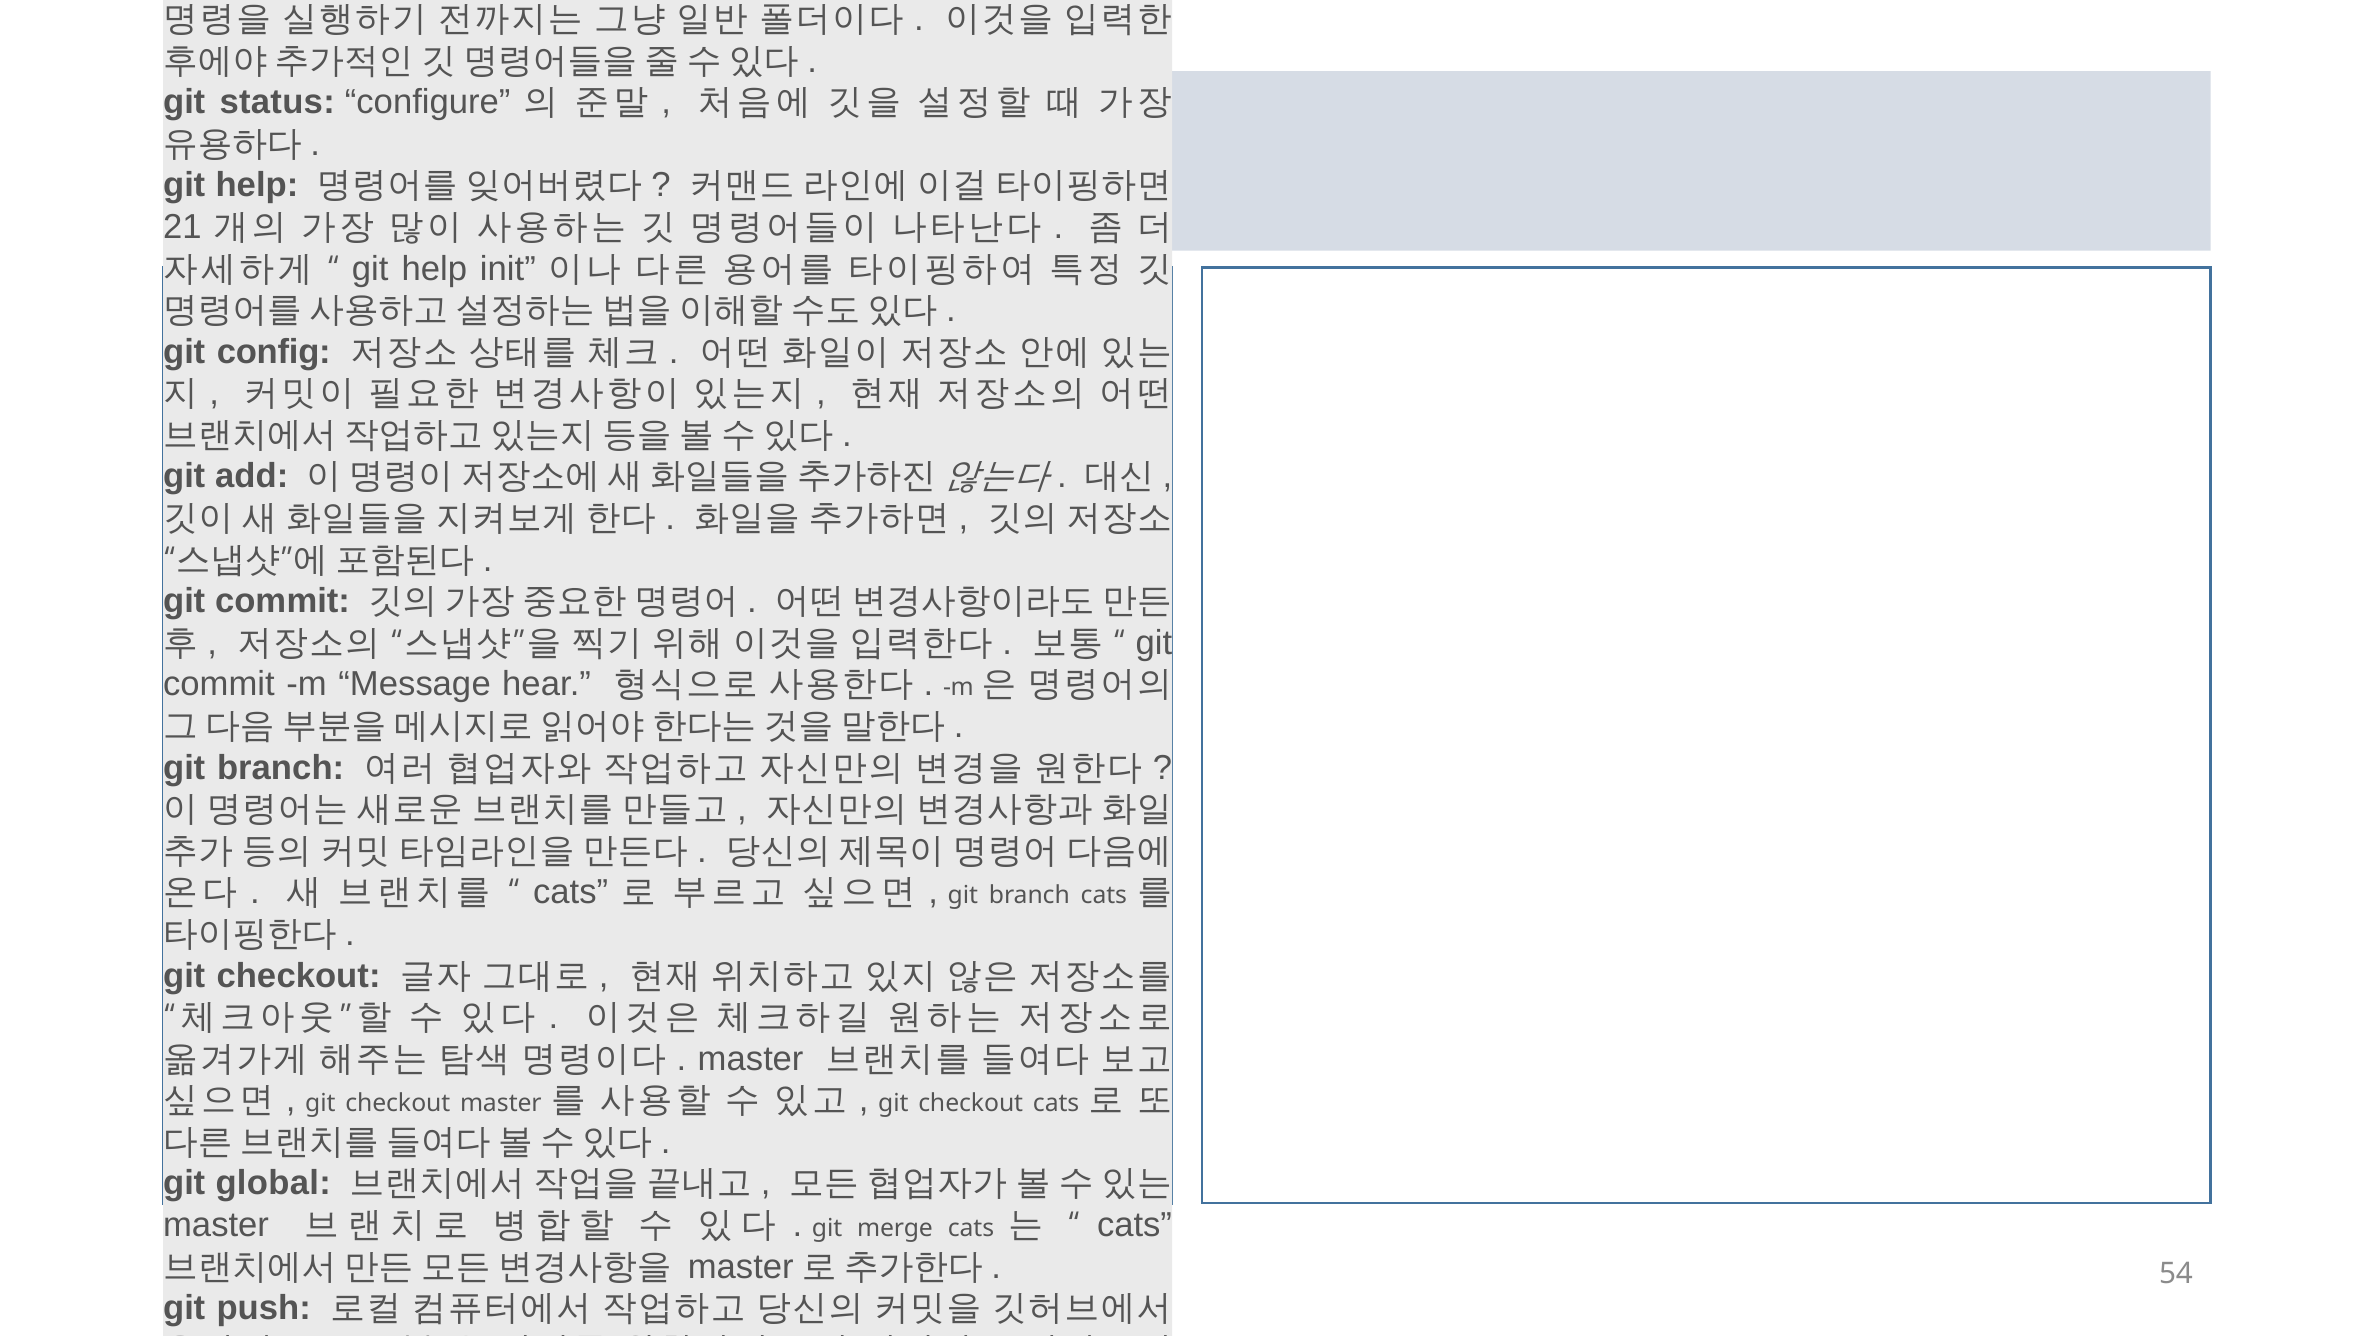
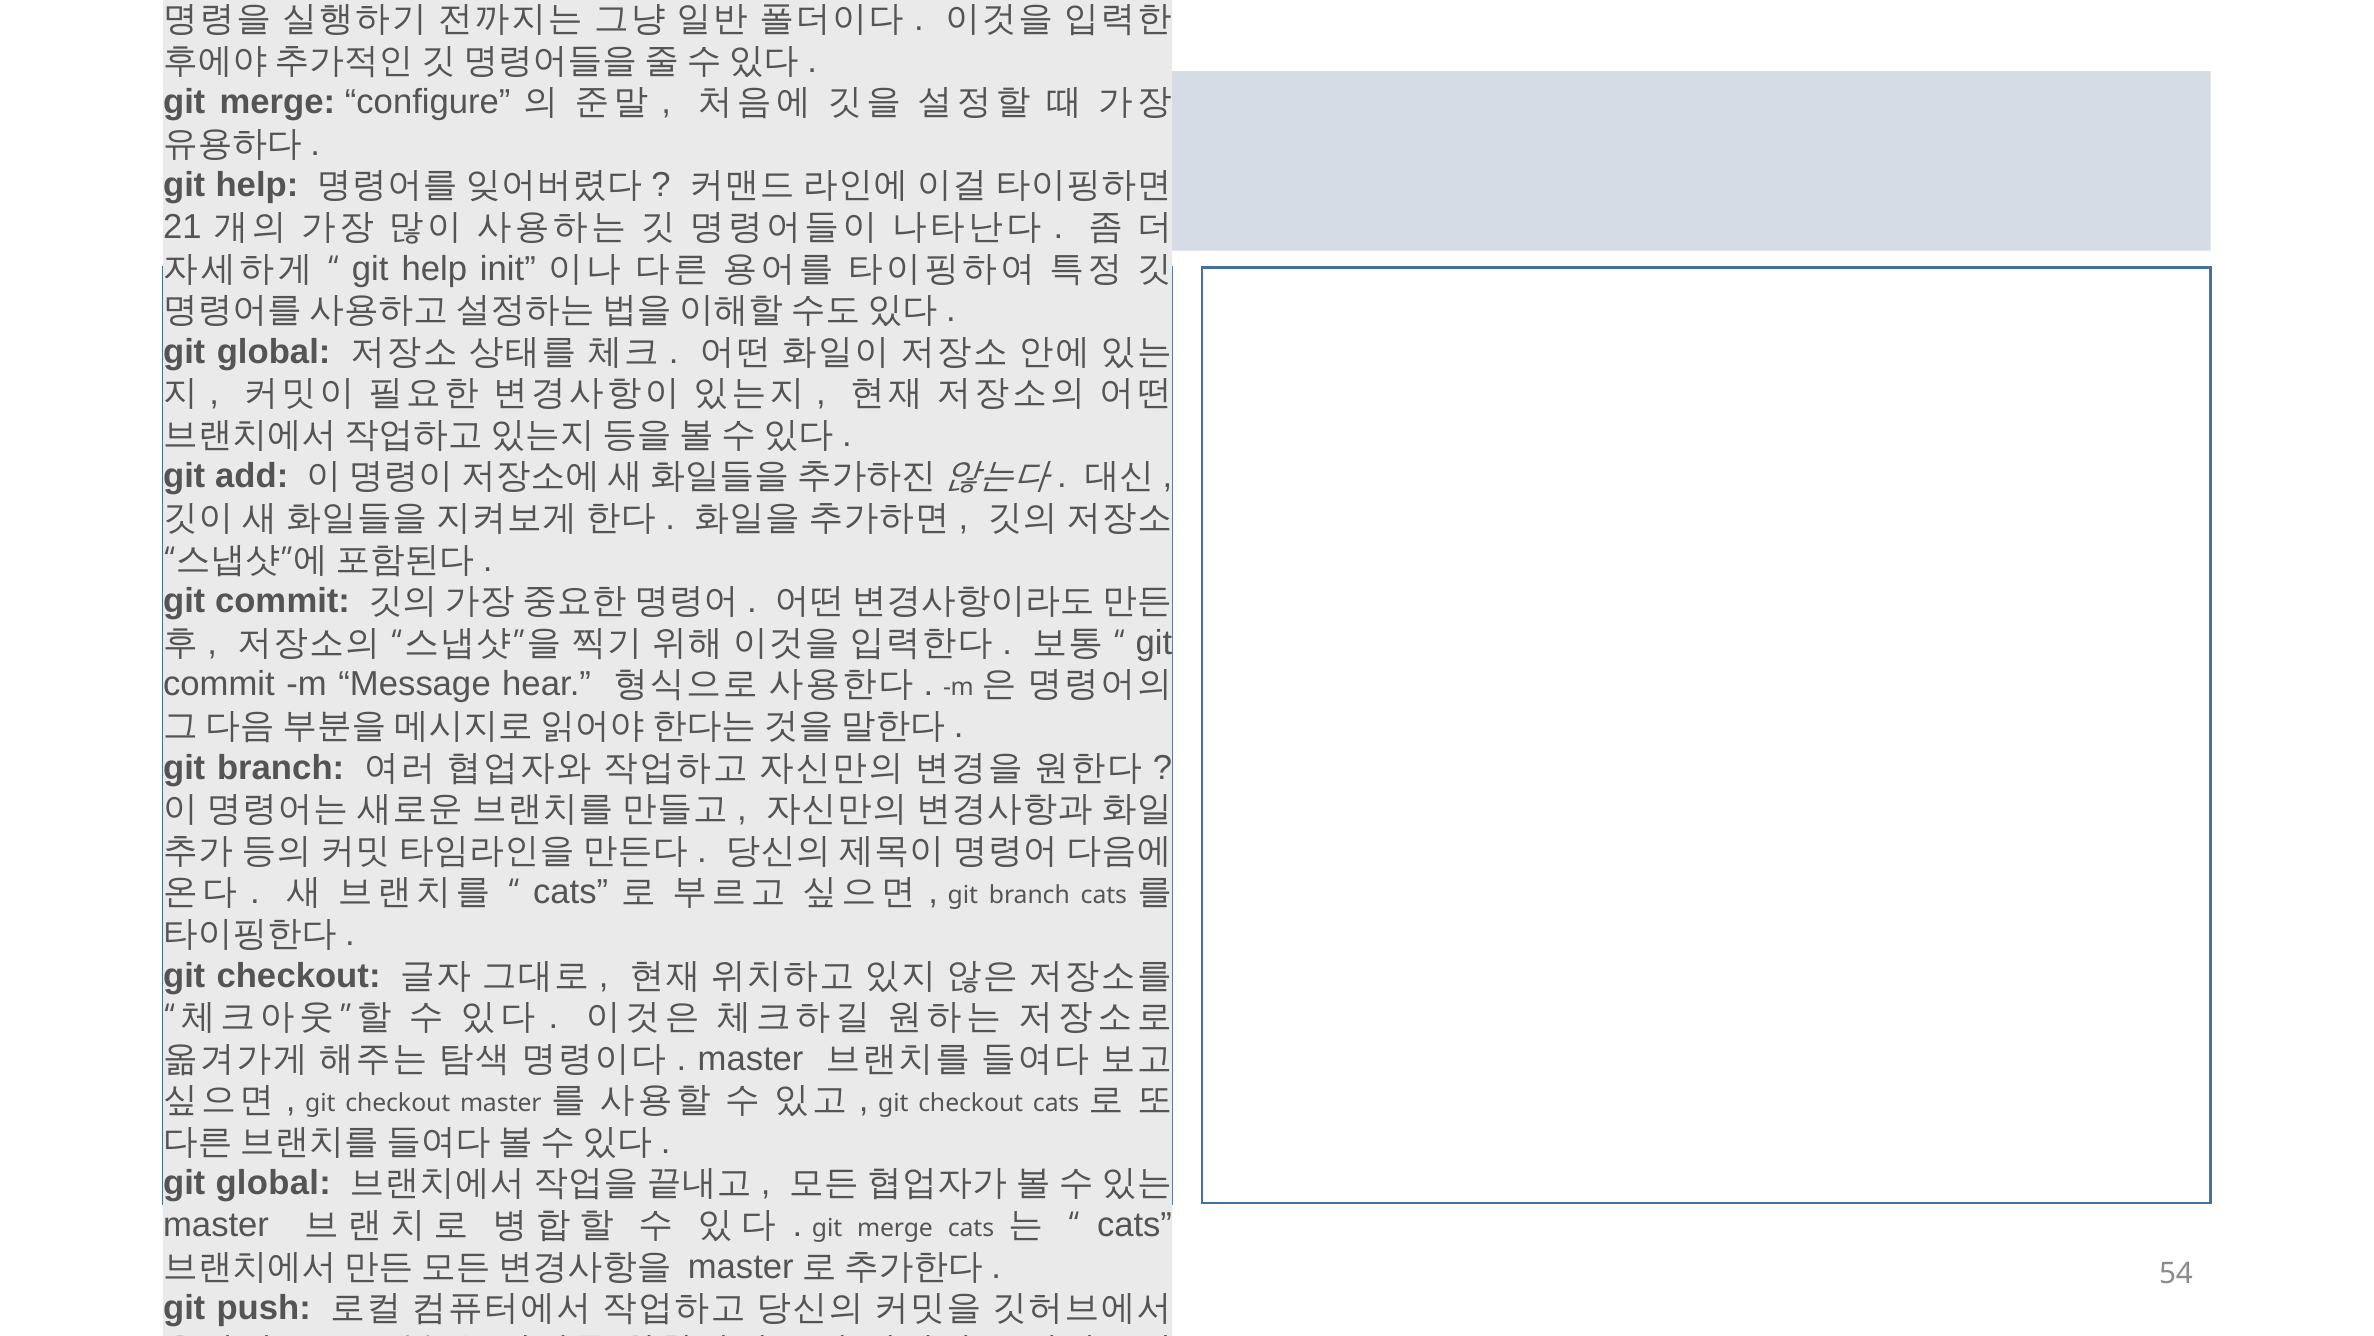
status: status -> merge (277, 102)
config: config -> global (274, 352)
